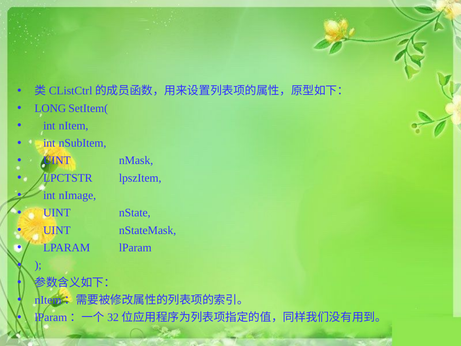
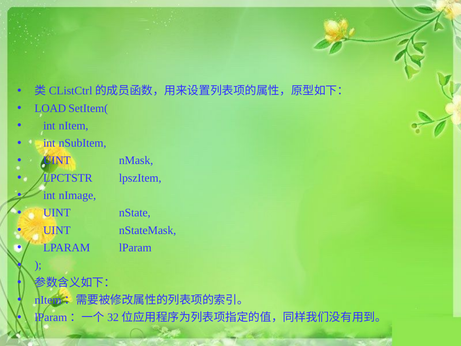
LONG: LONG -> LOAD (50, 108)
